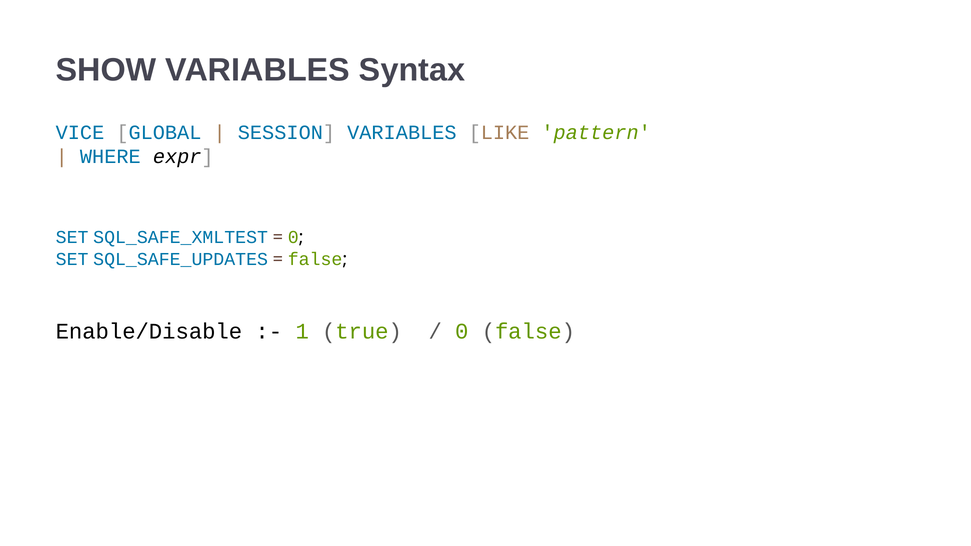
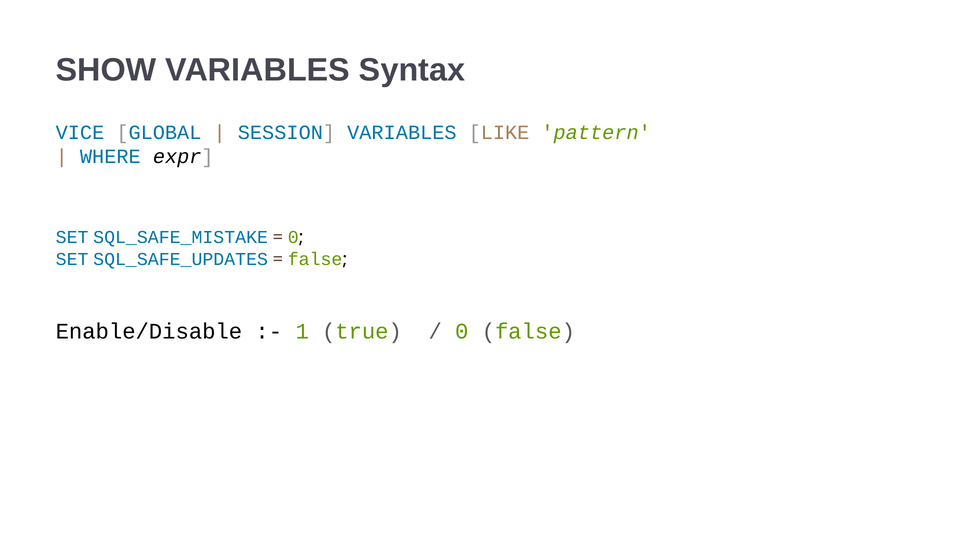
SQL_SAFE_XMLTEST: SQL_SAFE_XMLTEST -> SQL_SAFE_MISTAKE (181, 237)
